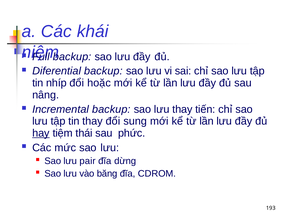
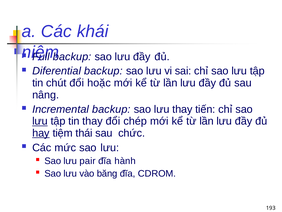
nhíp: nhíp -> chút (56, 83)
lưu underline: none -> present (40, 121)
sung: sung -> chép (135, 121)
phức: phức -> chức (132, 133)
dừng: dừng -> hành (125, 161)
